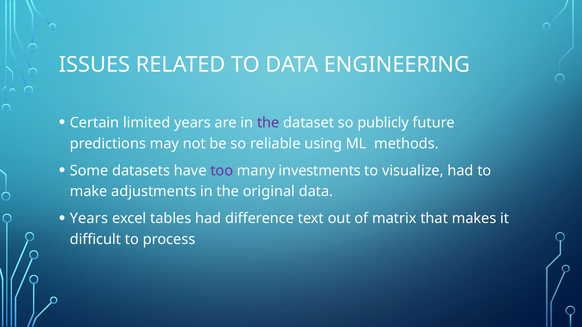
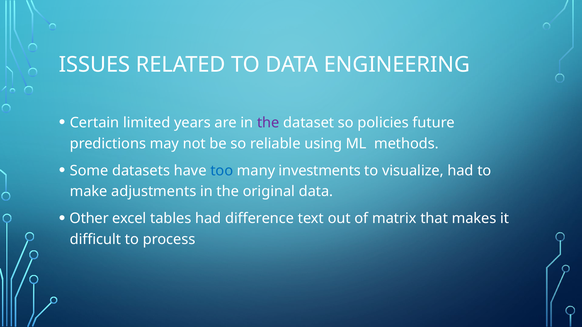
publicly: publicly -> policies (383, 123)
too colour: purple -> blue (222, 171)
Years: Years -> Other (89, 219)
